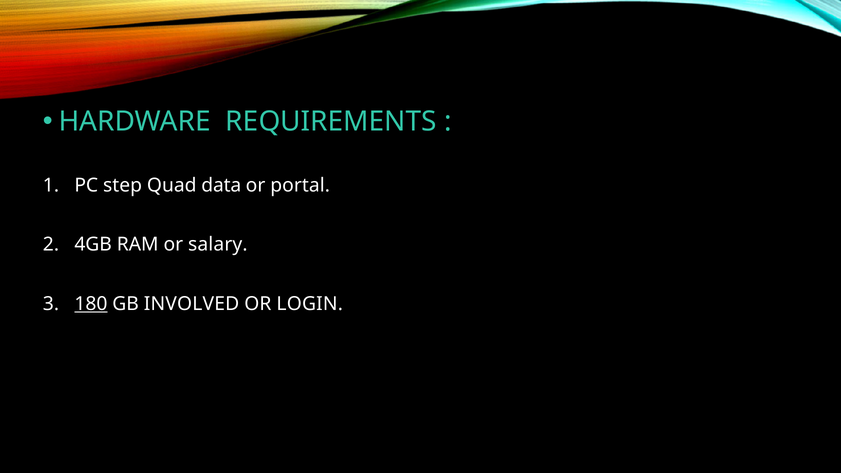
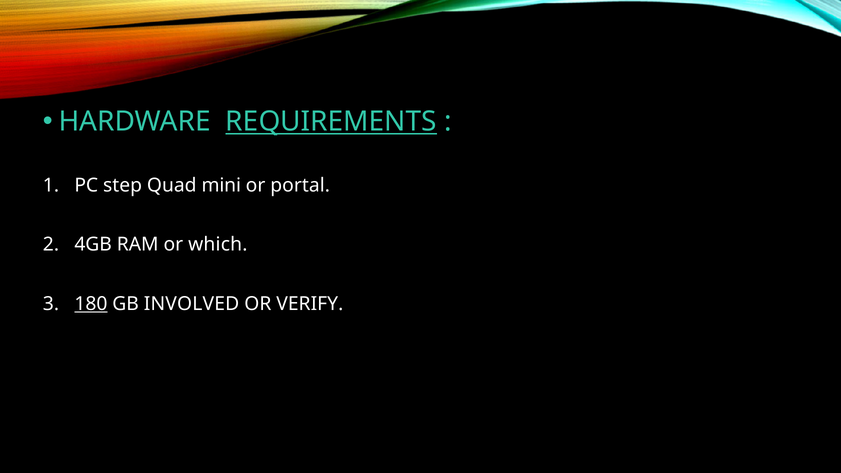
REQUIREMENTS underline: none -> present (331, 122)
data: data -> mini (221, 185)
salary: salary -> which (218, 245)
LOGIN: LOGIN -> VERIFY (310, 304)
